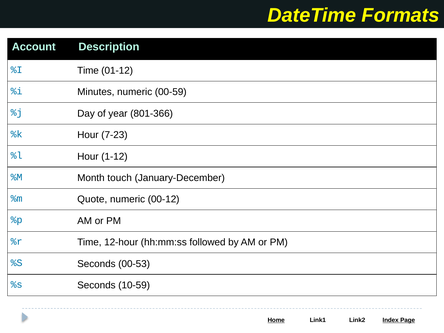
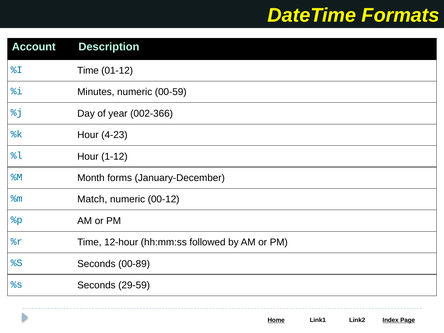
801-366: 801-366 -> 002-366 (152, 113)
7-23: 7-23 -> 4-23 (114, 135)
touch: touch -> forms (120, 178)
Quote: Quote -> Match (92, 199)
00-53: 00-53 -> 00-89 (134, 264)
10-59: 10-59 -> 29-59 (134, 285)
